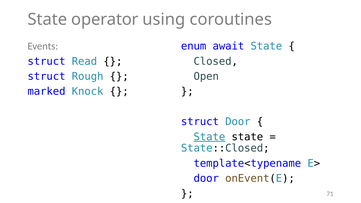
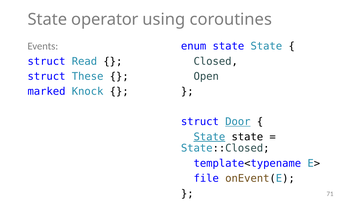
enum await: await -> state (228, 46)
Rough: Rough -> These (88, 76)
Door underline: none -> present (238, 122)
door: door -> file (206, 178)
